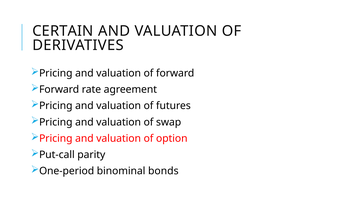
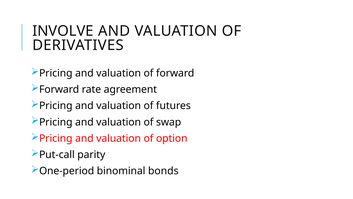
CERTAIN: CERTAIN -> INVOLVE (63, 31)
